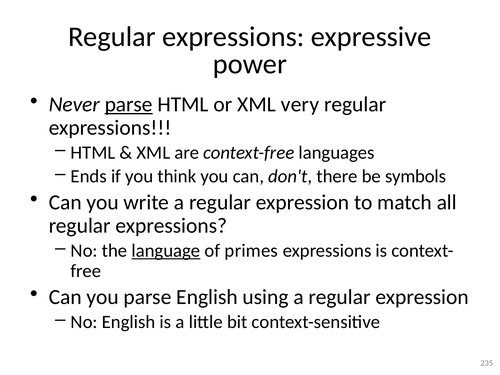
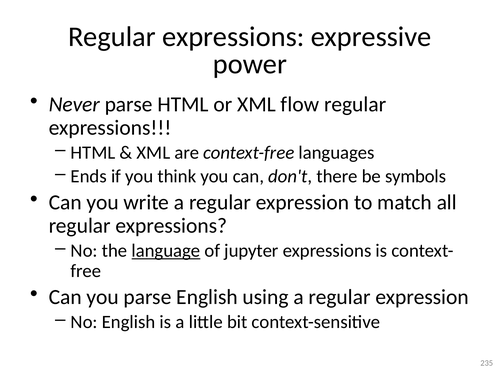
parse underline: present -> none (129, 104)
very: very -> flow (300, 104)
primes: primes -> jupyter (251, 251)
